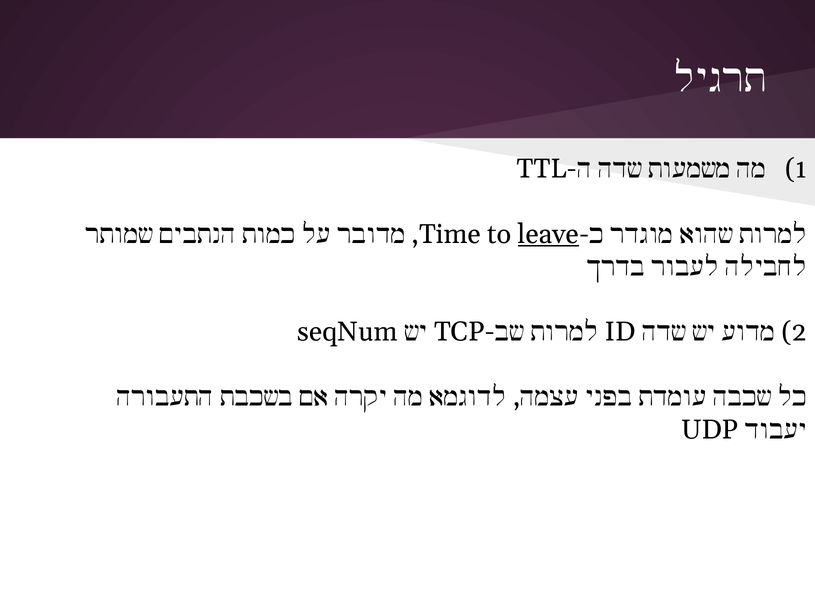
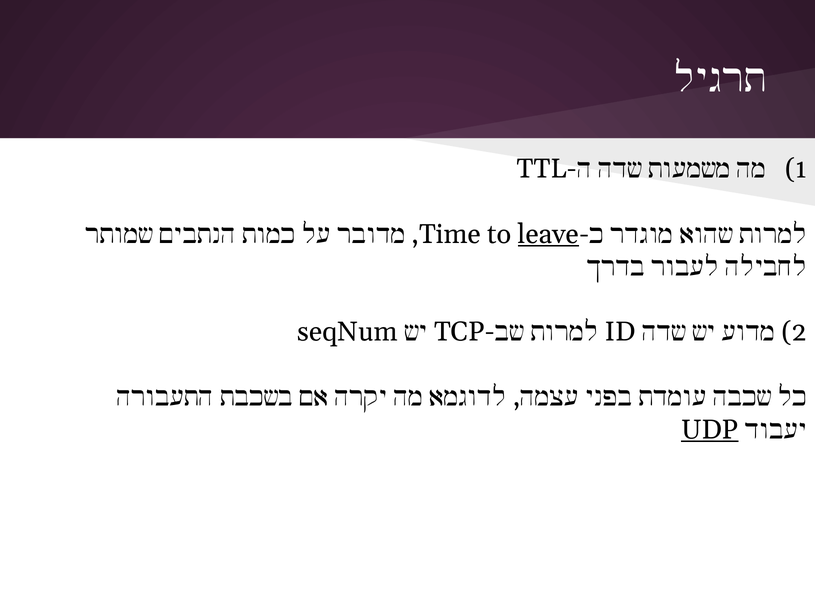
UDP underline: none -> present (710, 430)
